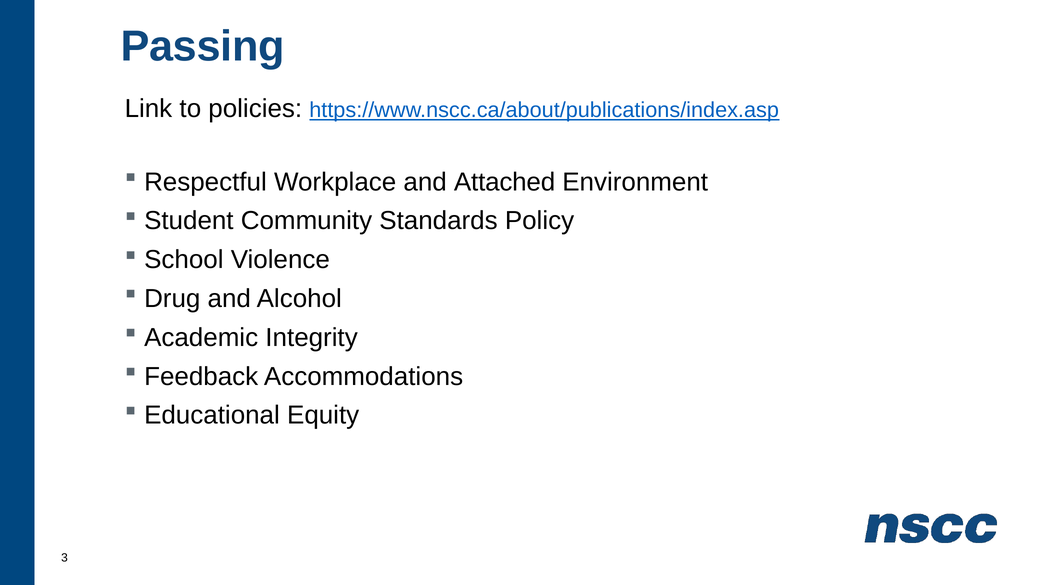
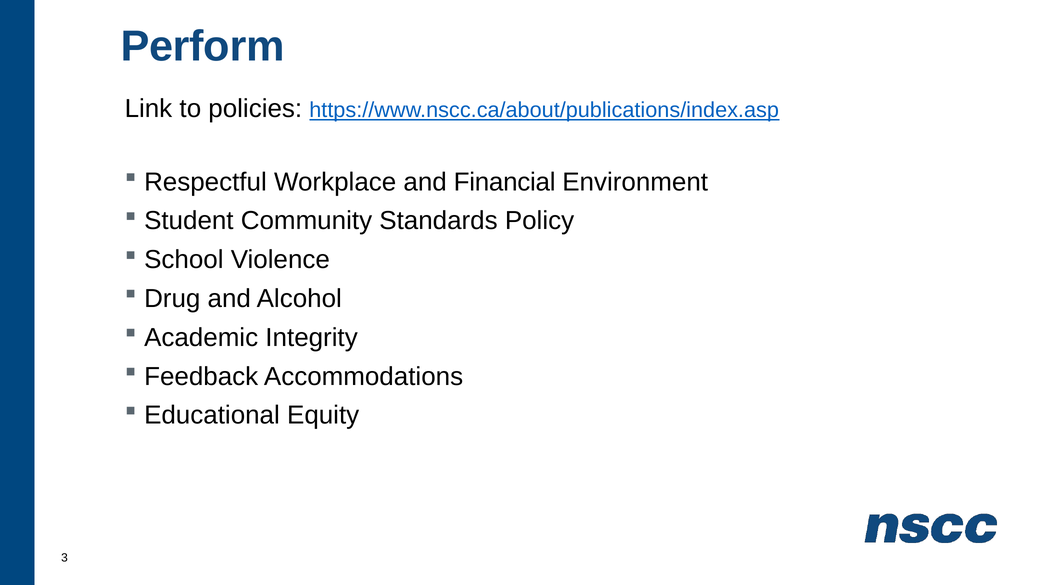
Passing: Passing -> Perform (203, 46)
Attached: Attached -> Financial (505, 182)
